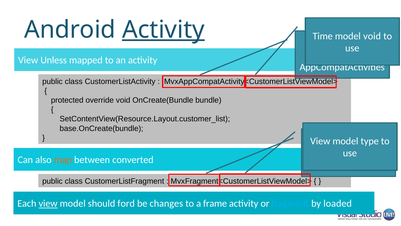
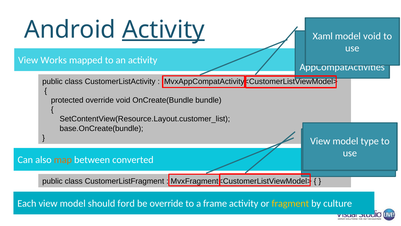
Time: Time -> Xaml (323, 36)
Unless: Unless -> Works (54, 60)
view underline: present -> none (48, 203)
be changes: changes -> override (166, 203)
fragment colour: light blue -> yellow (290, 203)
loaded: loaded -> culture (338, 203)
